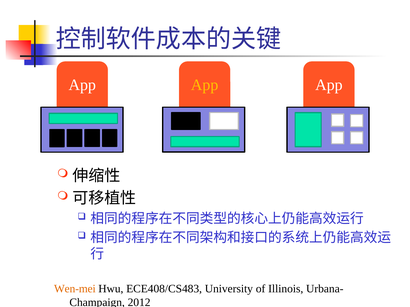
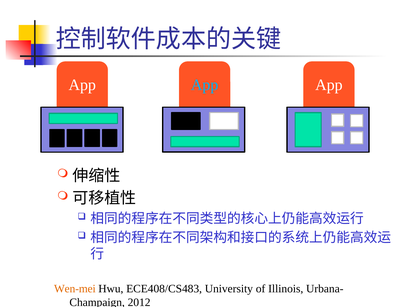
App colour: yellow -> light blue (205, 85)
